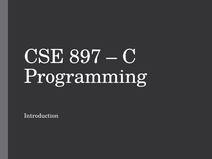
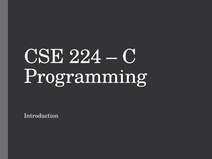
897: 897 -> 224 (85, 57)
